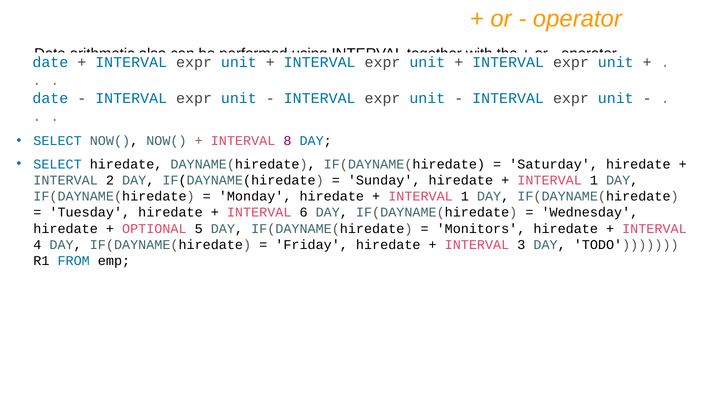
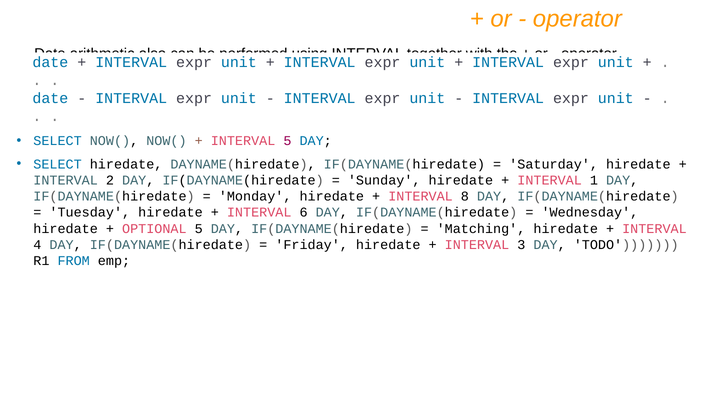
INTERVAL 8: 8 -> 5 (287, 141)
1: 1 -> 8 (465, 197)
Monitors: Monitors -> Matching (481, 229)
